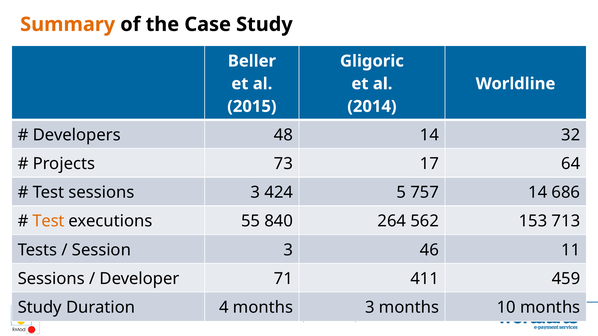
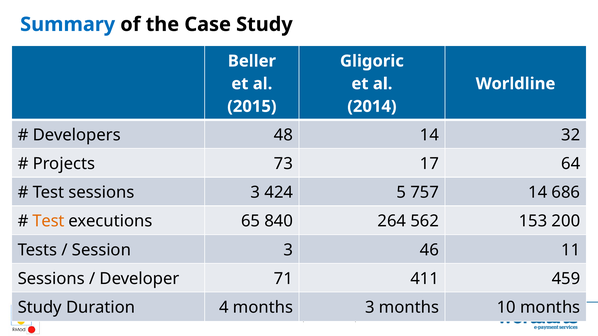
Summary colour: orange -> blue (68, 24)
55: 55 -> 65 (251, 221)
713: 713 -> 200 (566, 221)
